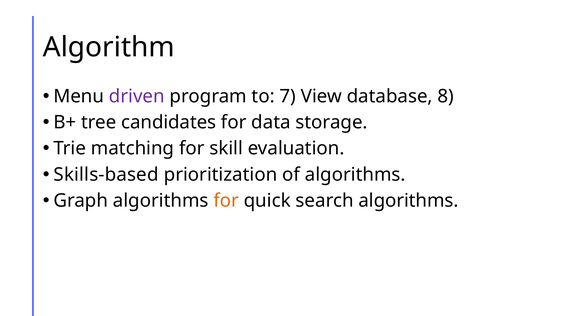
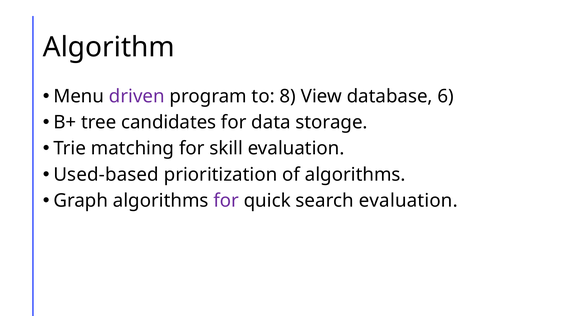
7: 7 -> 8 (288, 96)
8: 8 -> 6 (446, 96)
Skills-based: Skills-based -> Used-based (106, 175)
for colour: orange -> purple (226, 201)
search algorithms: algorithms -> evaluation (408, 201)
